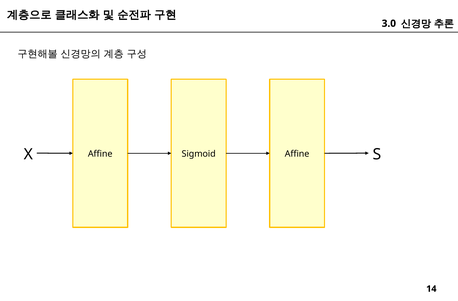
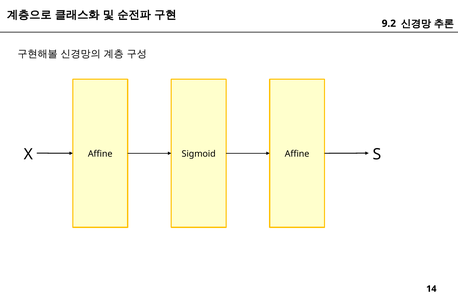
3.0: 3.0 -> 9.2 (389, 23)
